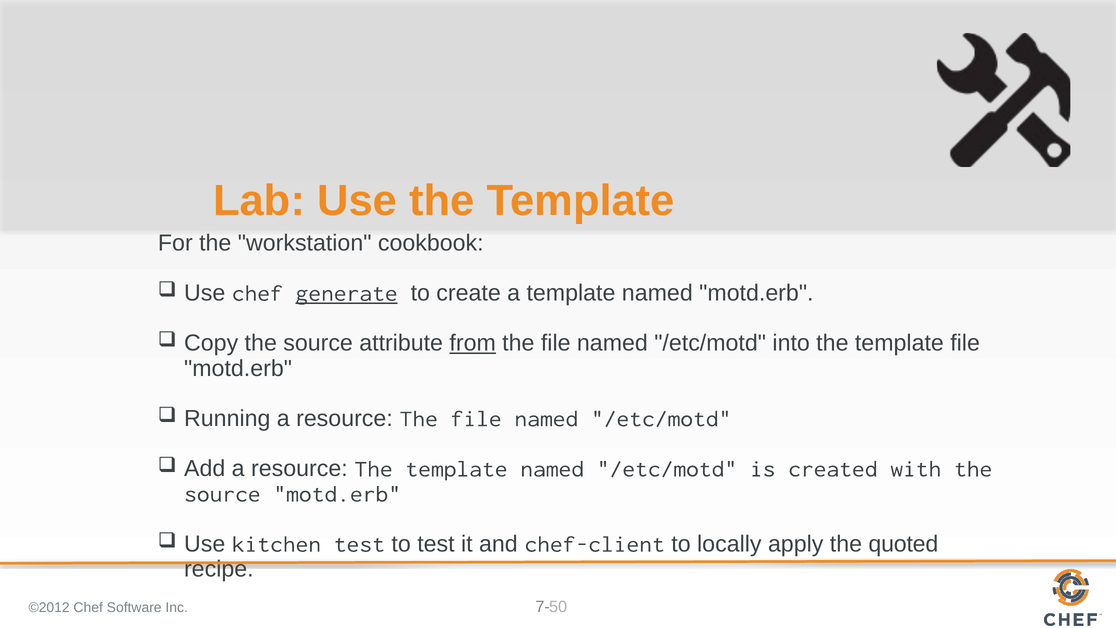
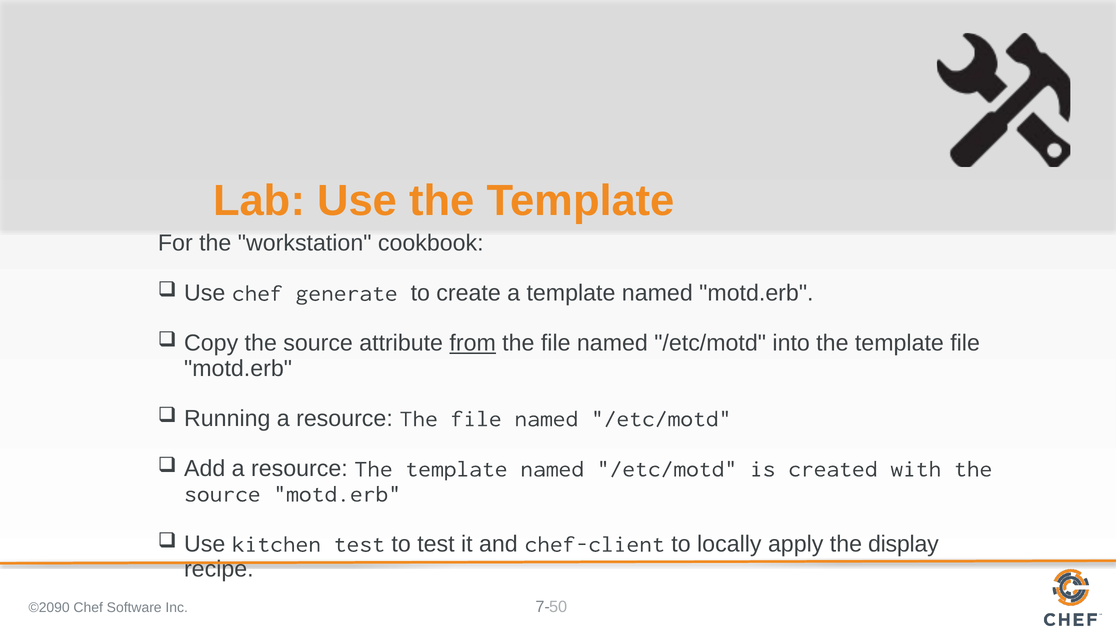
generate underline: present -> none (347, 293)
quoted: quoted -> display (903, 544)
©2012: ©2012 -> ©2090 (49, 607)
